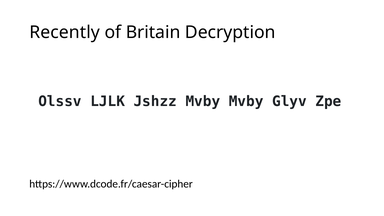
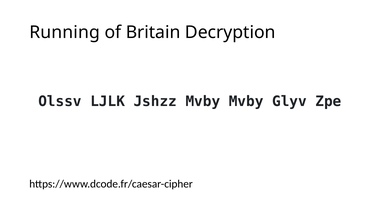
Recently: Recently -> Running (65, 32)
